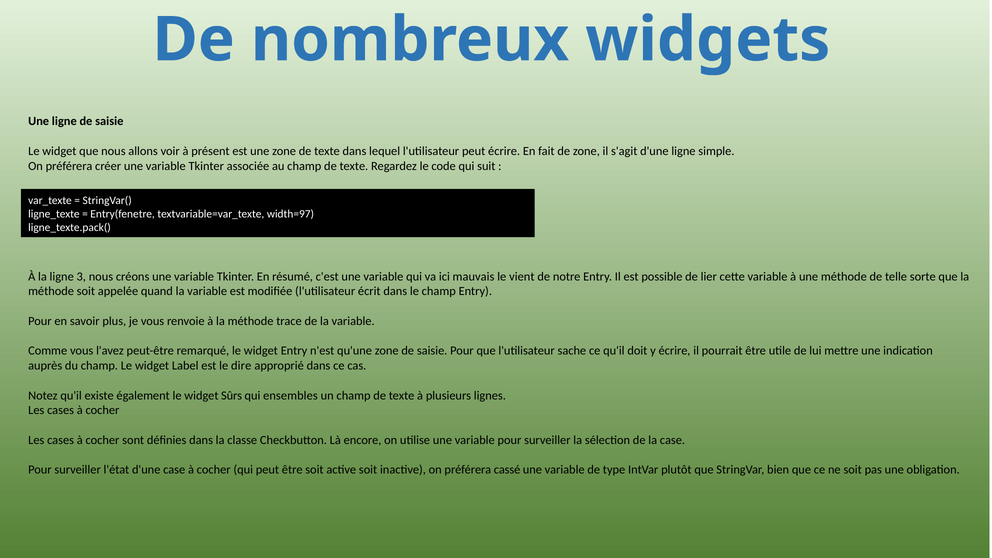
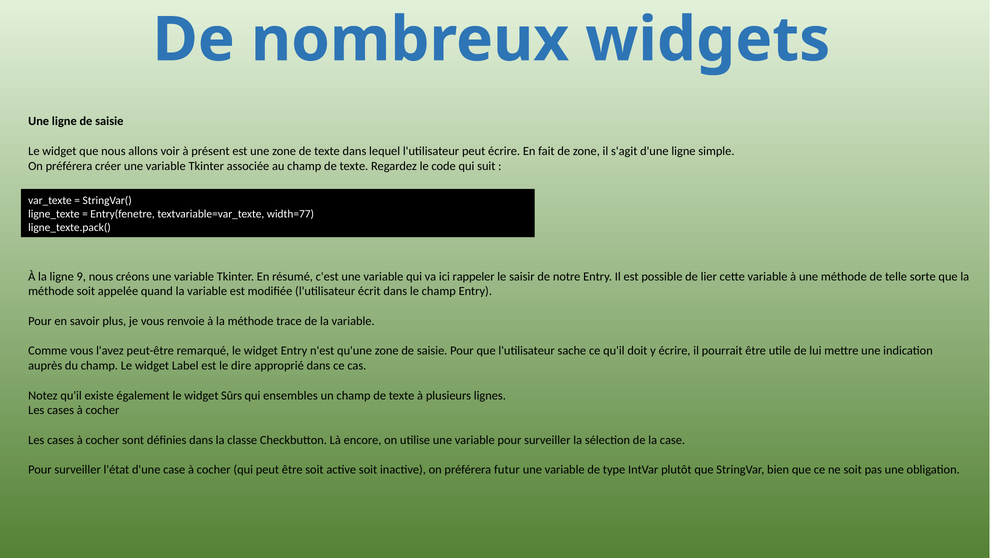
width=97: width=97 -> width=77 (290, 214)
3: 3 -> 9 (81, 276)
mauvais: mauvais -> rappeler (474, 276)
vient: vient -> saisir (522, 276)
cassé: cassé -> futur (507, 470)
